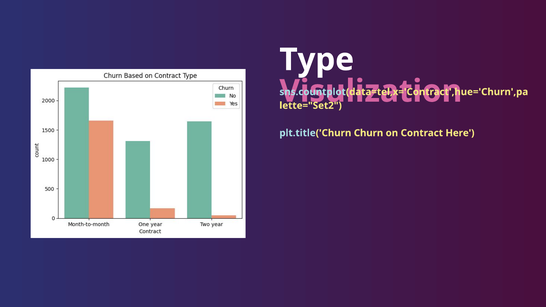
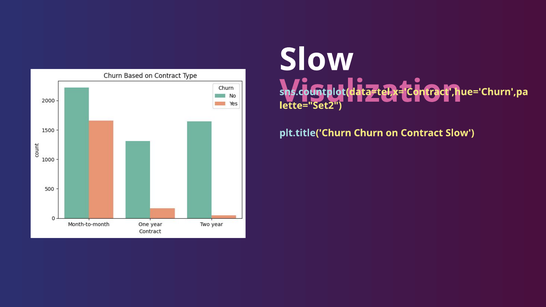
Type: Type -> Slow (317, 60)
Contract Here: Here -> Slow (460, 133)
